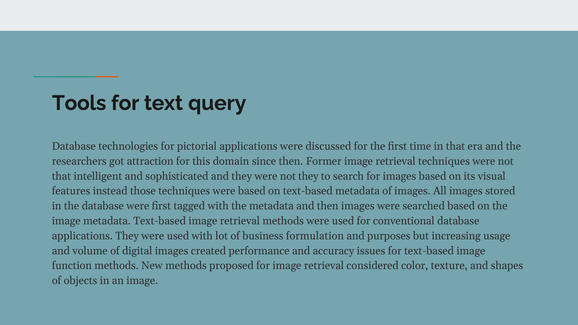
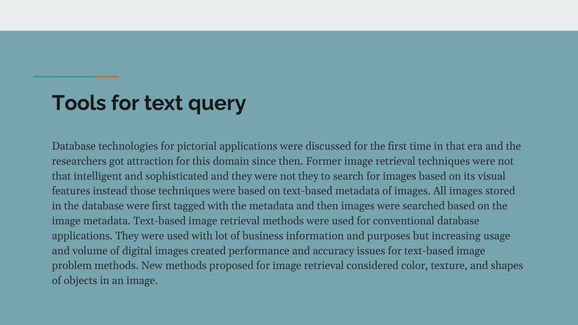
formulation: formulation -> information (315, 236)
function: function -> problem (72, 266)
